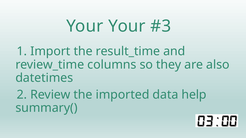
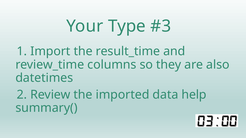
Your Your: Your -> Type (127, 26)
